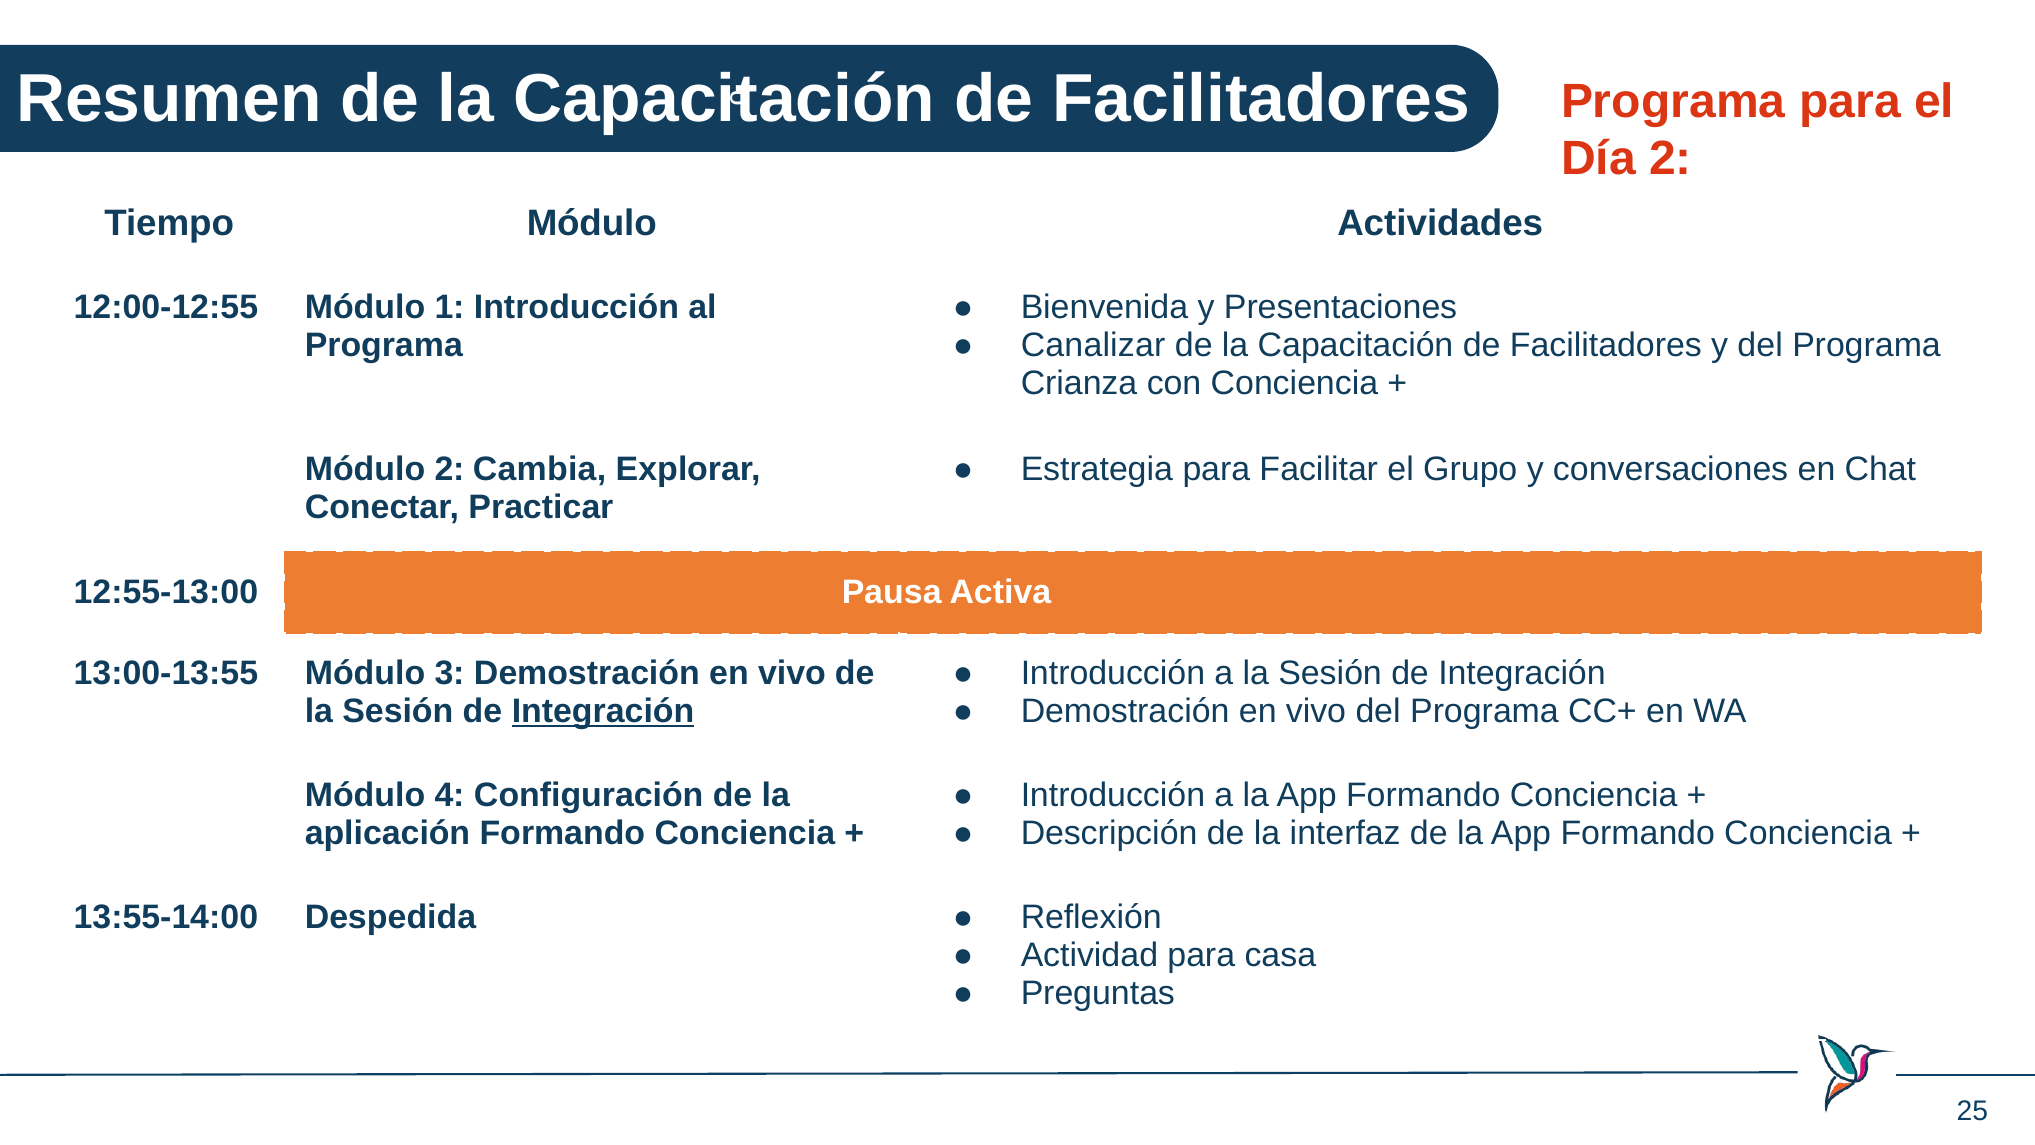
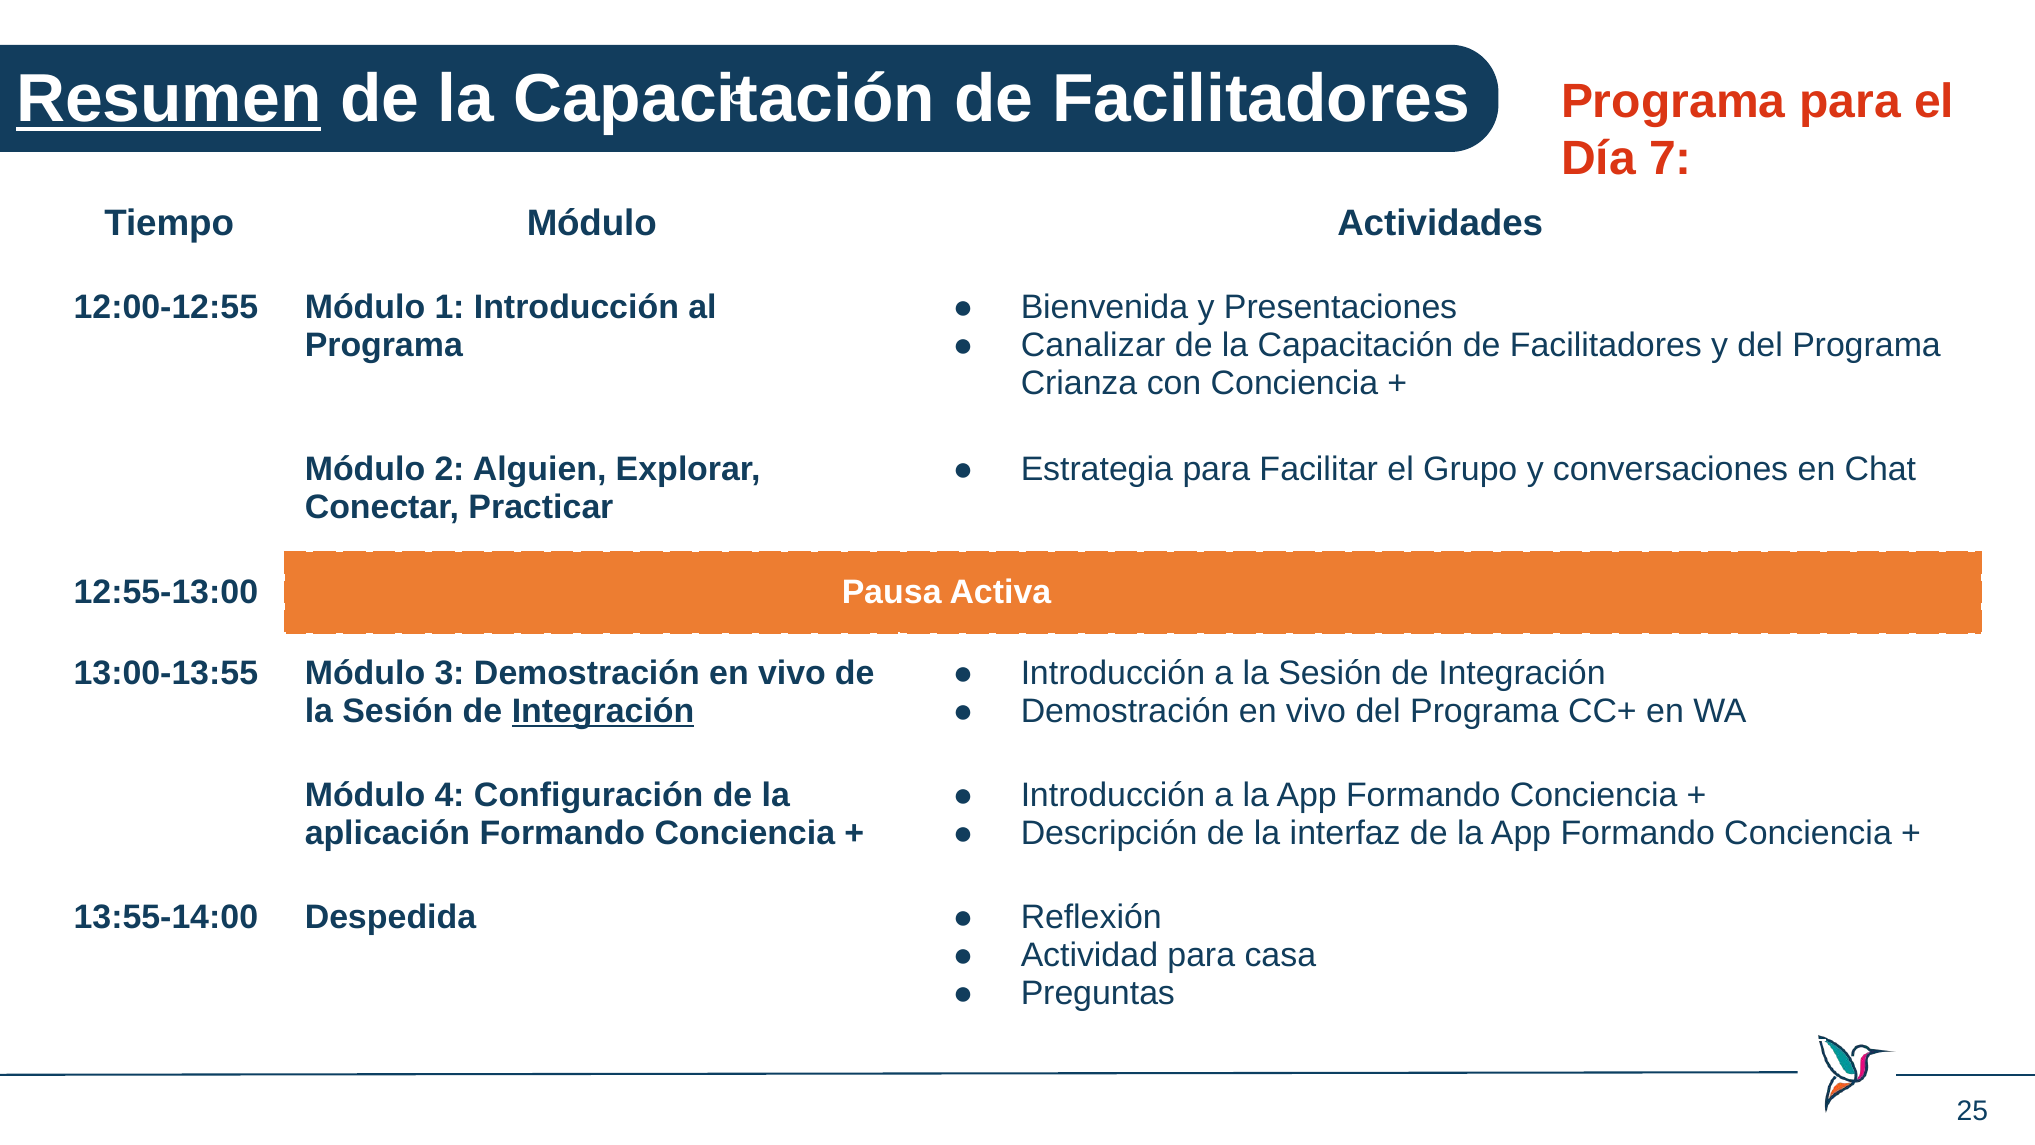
Resumen underline: none -> present (169, 100)
Día 2: 2 -> 7 (1671, 159)
Cambia: Cambia -> Alguien (540, 470)
